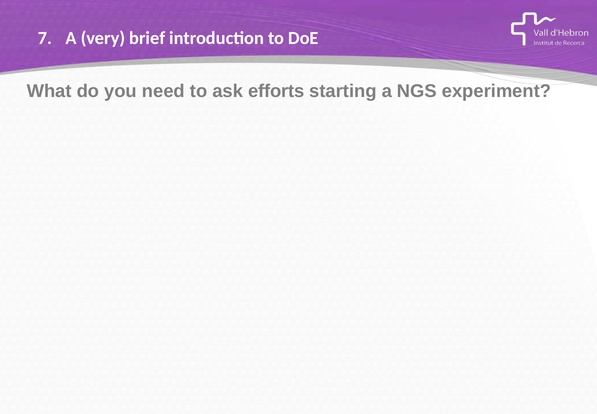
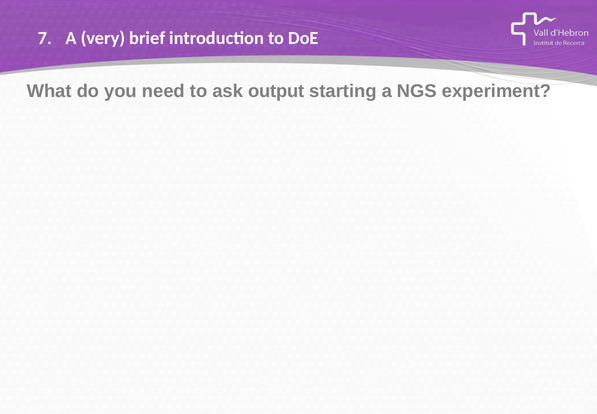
efforts: efforts -> output (276, 91)
